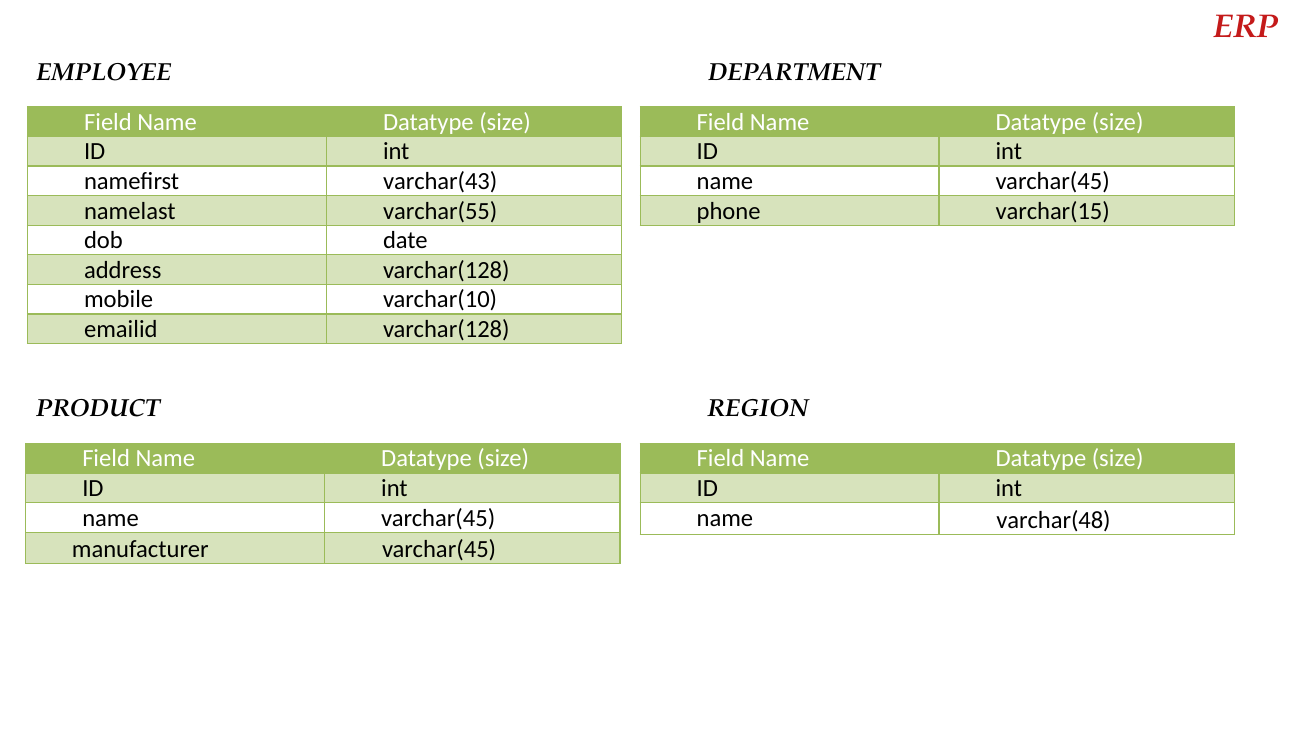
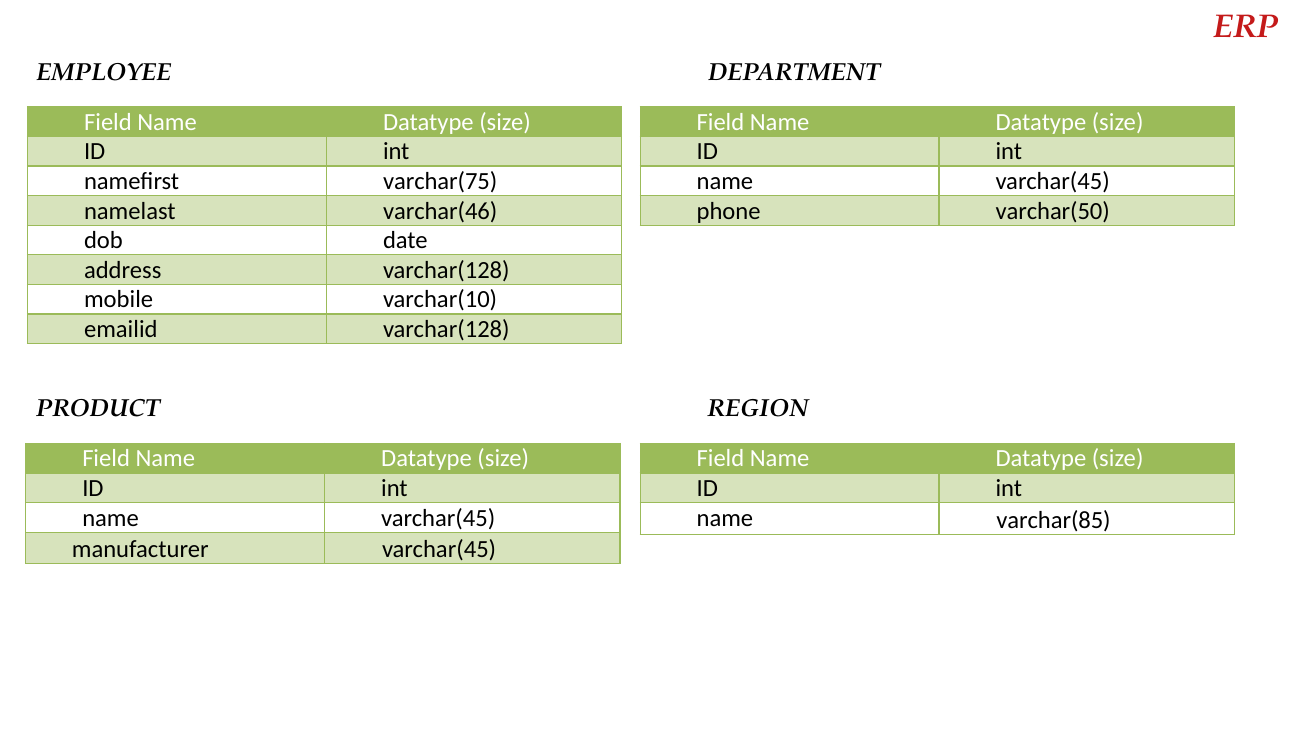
varchar(43: varchar(43 -> varchar(75 (440, 181)
varchar(55: varchar(55 -> varchar(46 (440, 211)
varchar(15: varchar(15 -> varchar(50 (1053, 211)
varchar(48: varchar(48 -> varchar(85 (1054, 520)
